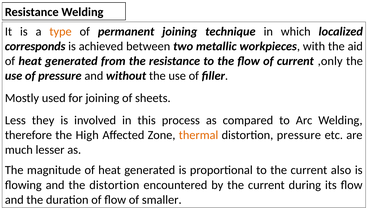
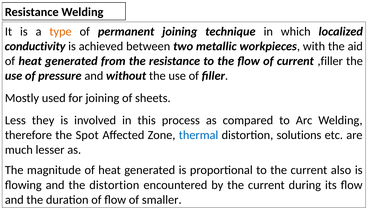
corresponds: corresponds -> conductivity (35, 46)
,only: ,only -> ,filler (330, 61)
High: High -> Spot (87, 135)
thermal colour: orange -> blue (199, 135)
distortion pressure: pressure -> solutions (299, 135)
